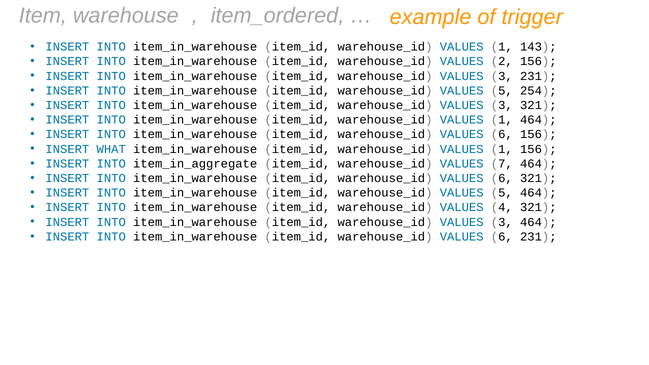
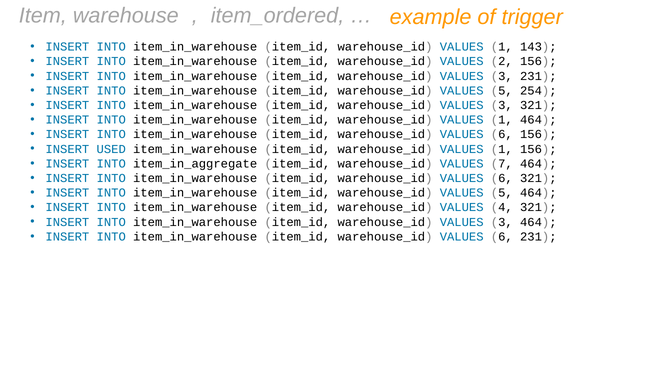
WHAT: WHAT -> USED (111, 149)
